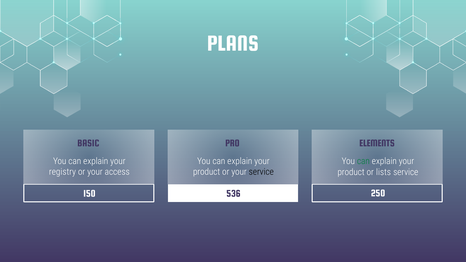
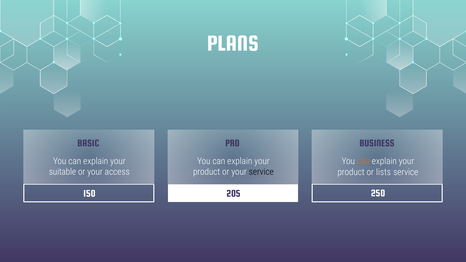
ELEMENTS: ELEMENTS -> BUSINESS (377, 143)
can colour: green -> orange (363, 161)
registry: registry -> suitable (63, 172)
536: 536 -> 205 (233, 194)
